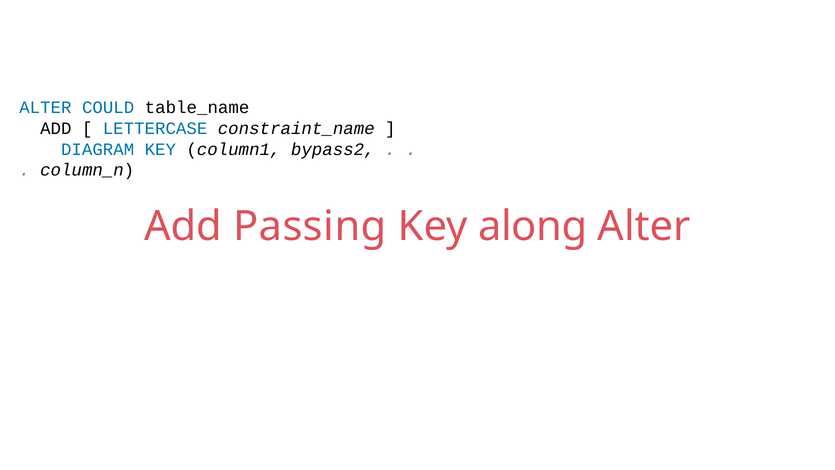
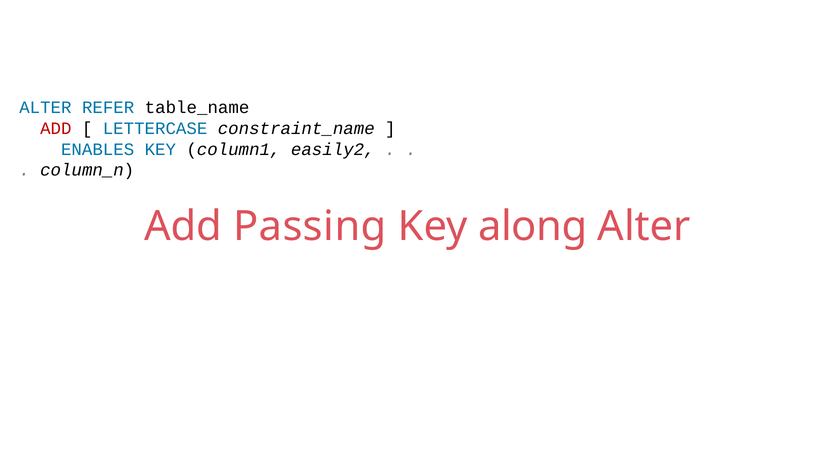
COULD: COULD -> REFER (108, 107)
ADD colour: black -> red (56, 128)
DIAGRAM: DIAGRAM -> ENABLES (98, 149)
bypass2: bypass2 -> easily2 (333, 149)
